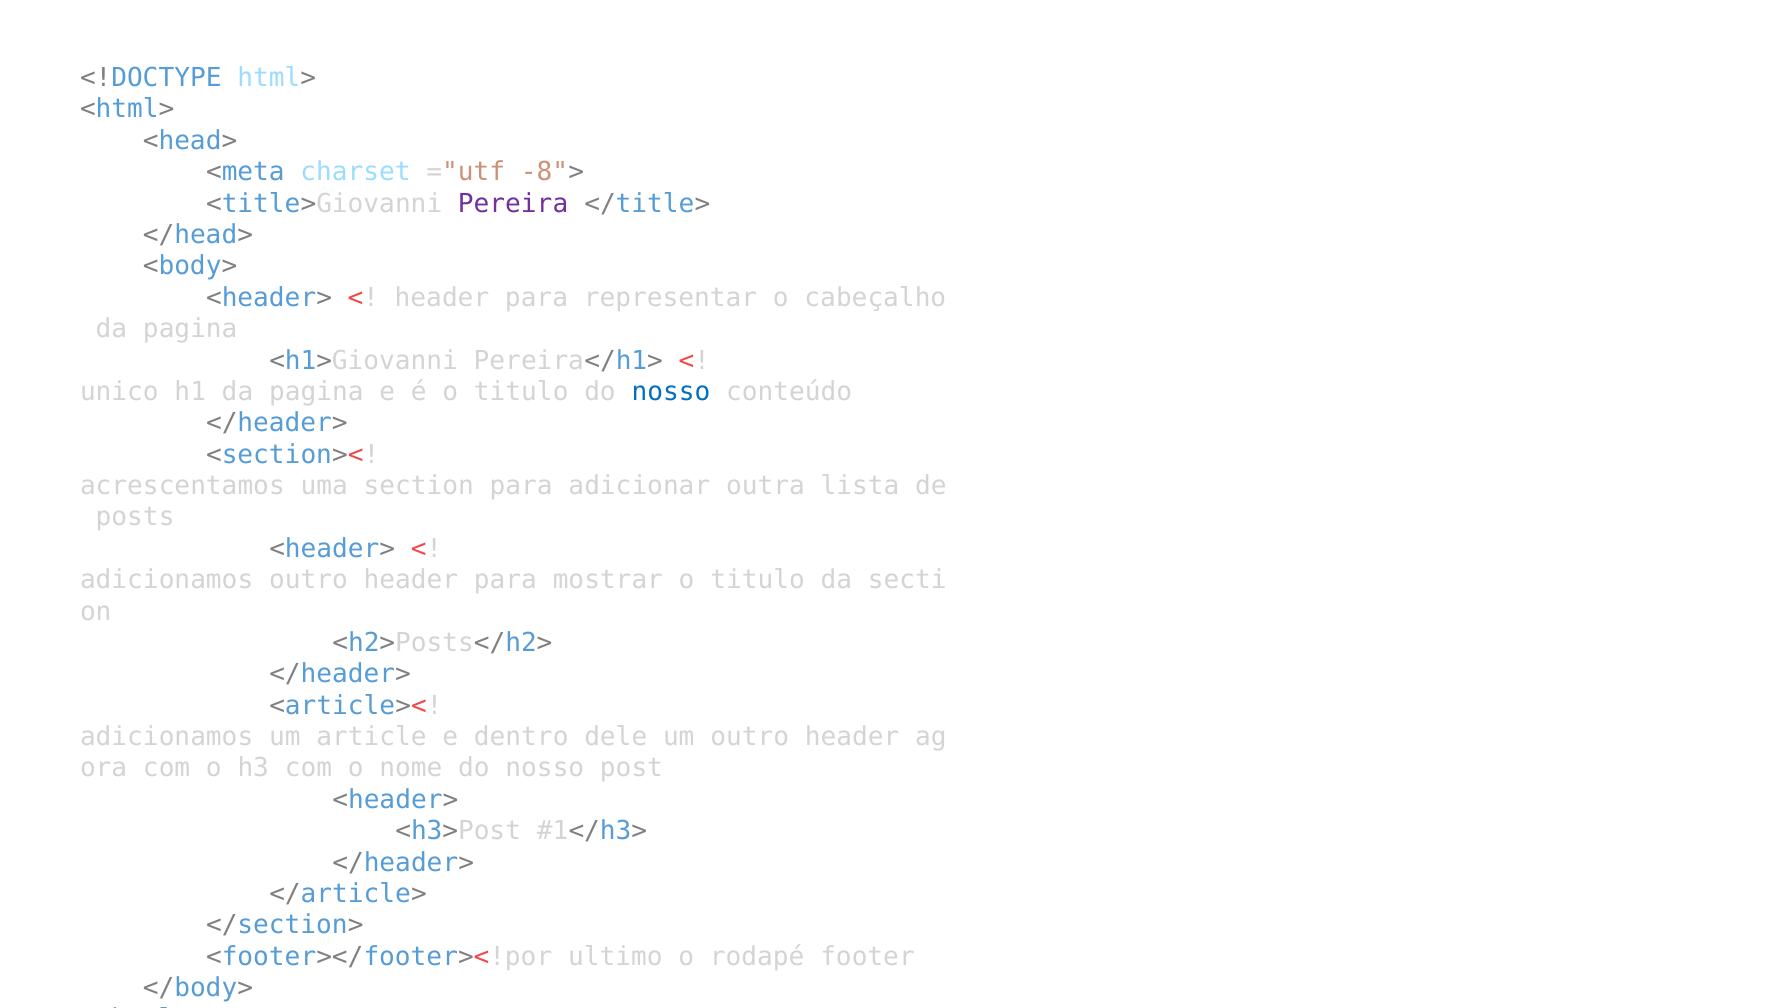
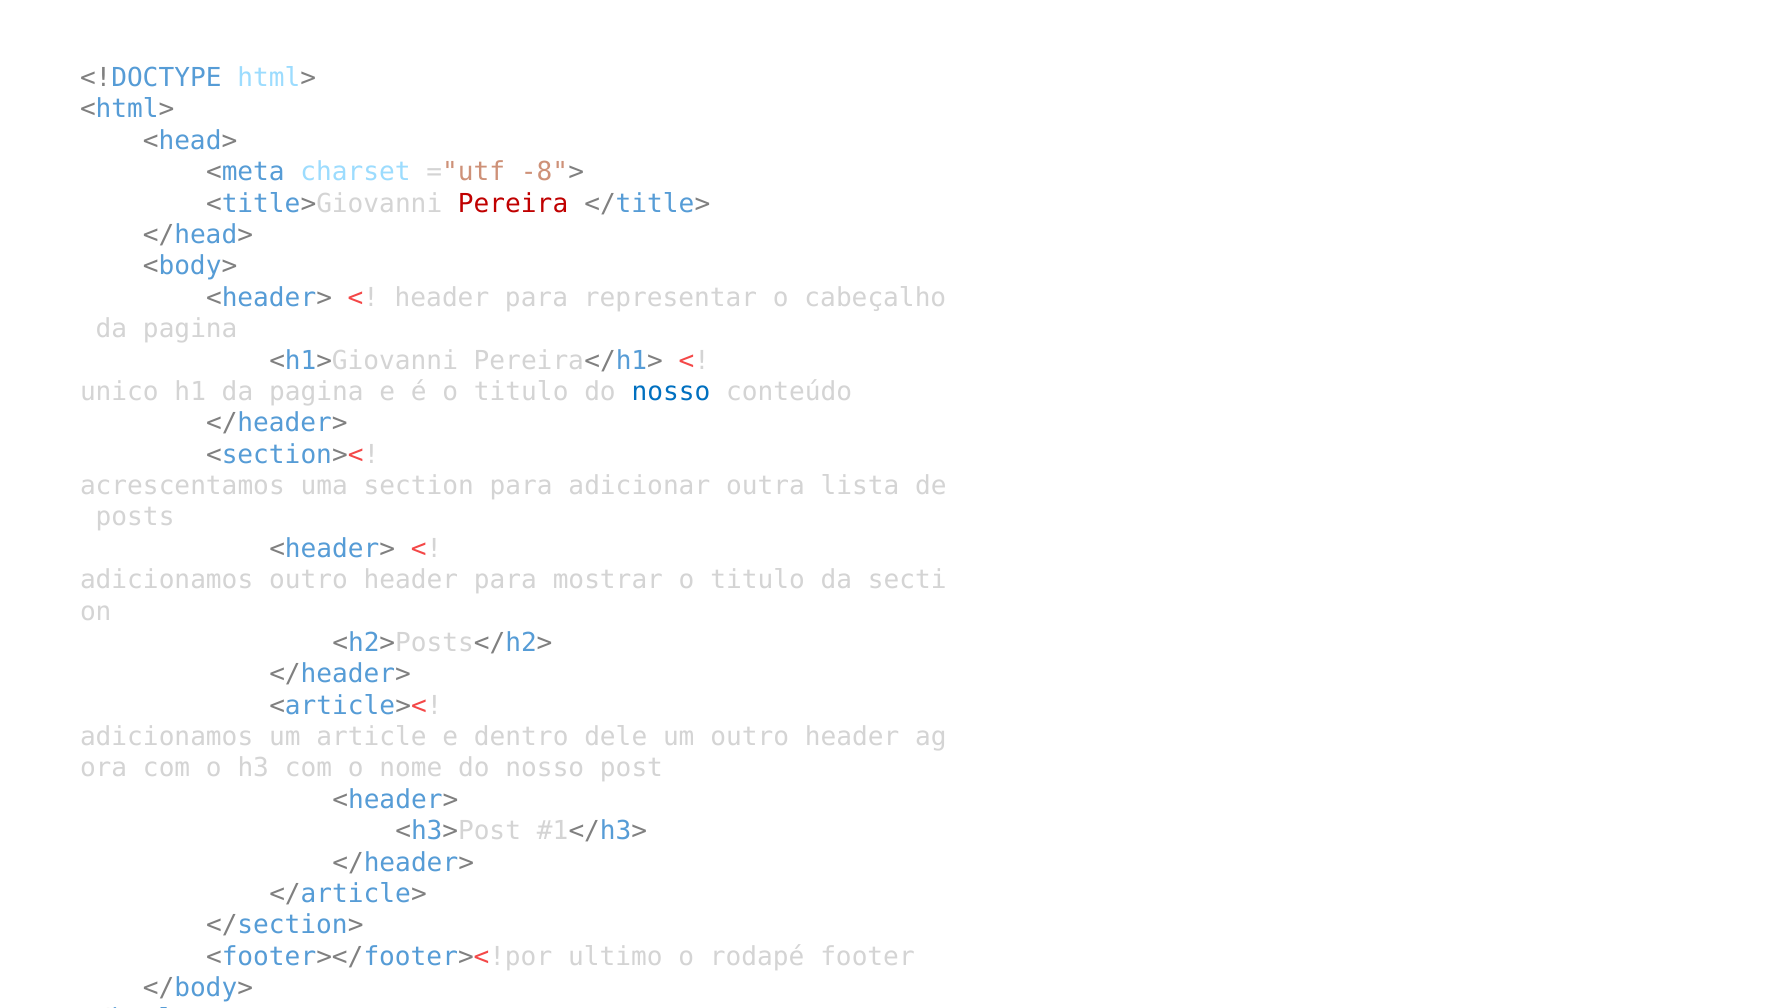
Pereira colour: purple -> red (513, 204)
